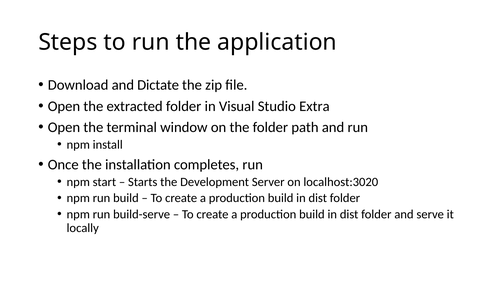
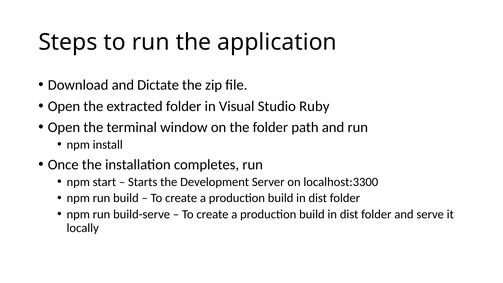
Extra: Extra -> Ruby (314, 106)
localhost:3020: localhost:3020 -> localhost:3300 (341, 182)
